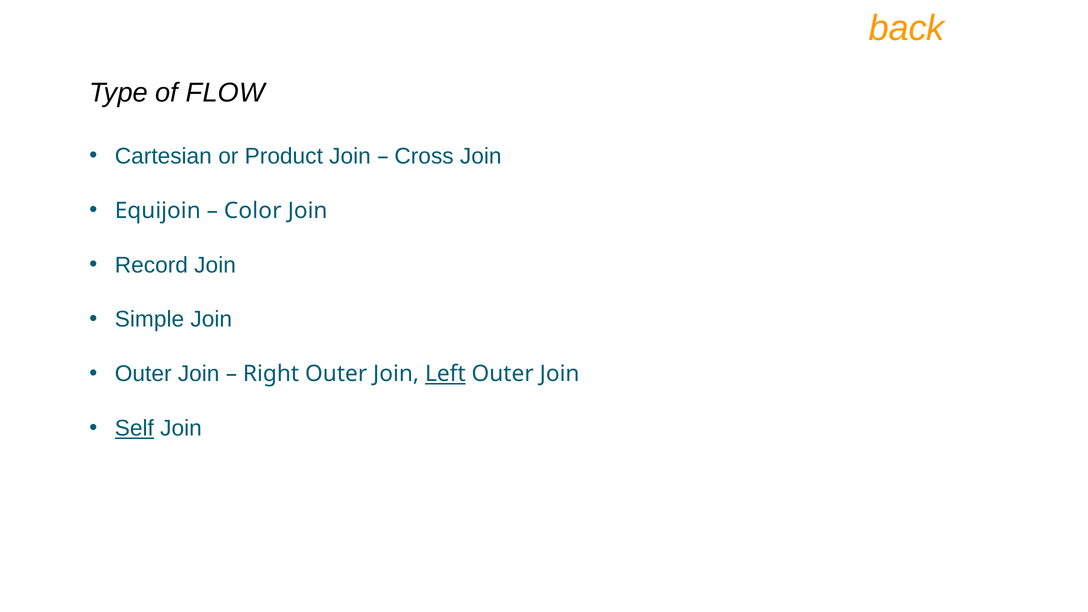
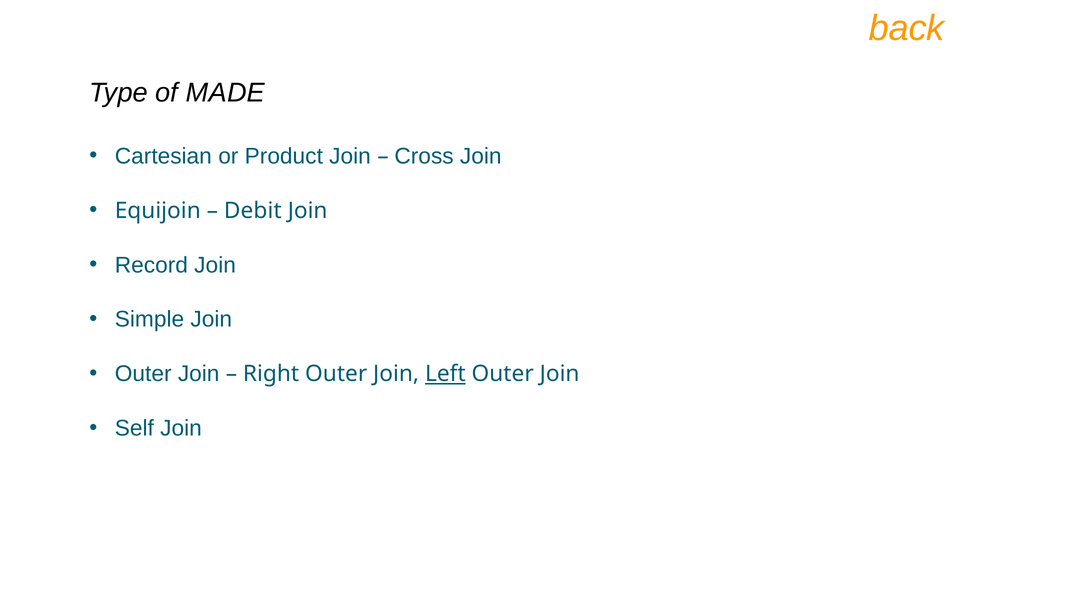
FLOW: FLOW -> MADE (225, 93)
Color: Color -> Debit (253, 211)
Self underline: present -> none (134, 428)
